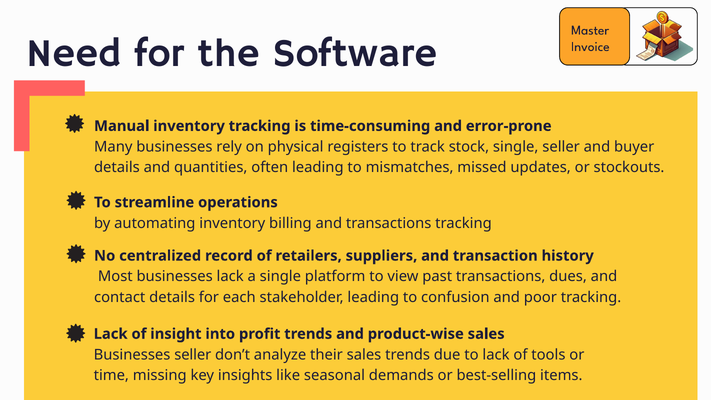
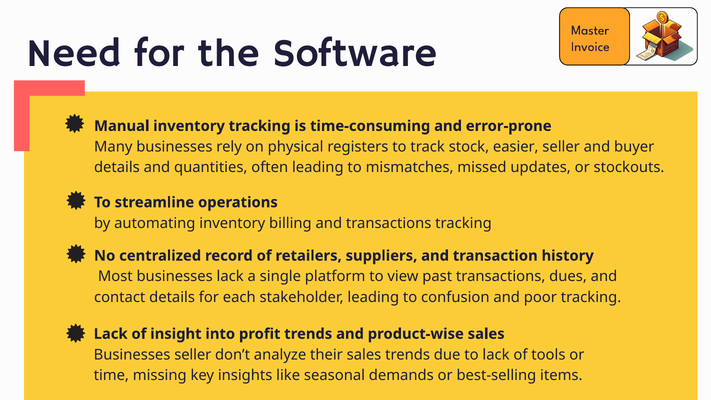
stock single: single -> easier (516, 147)
